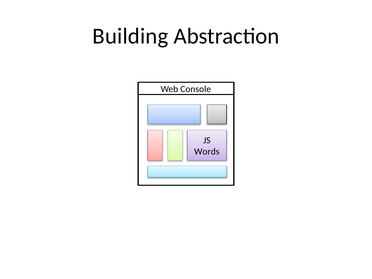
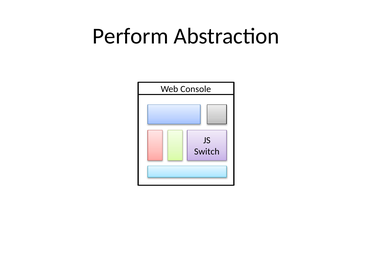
Building: Building -> Perform (130, 36)
Words: Words -> Switch (207, 151)
